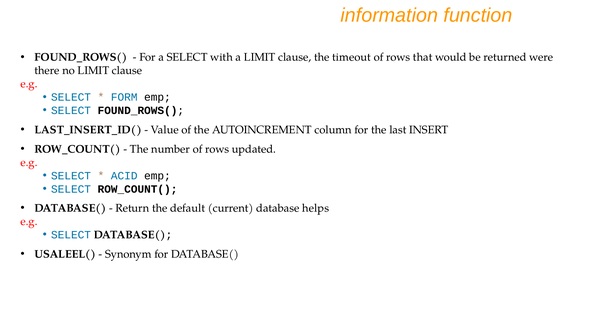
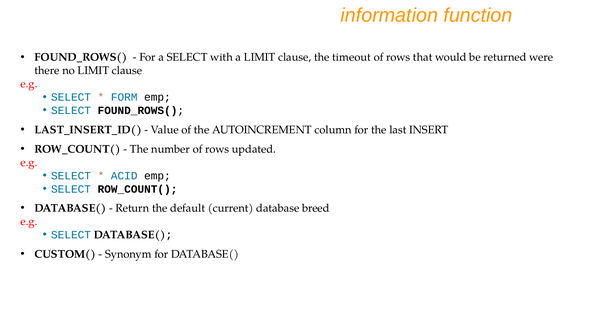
helps: helps -> breed (316, 208)
USALEEL(: USALEEL( -> CUSTOM( (65, 254)
